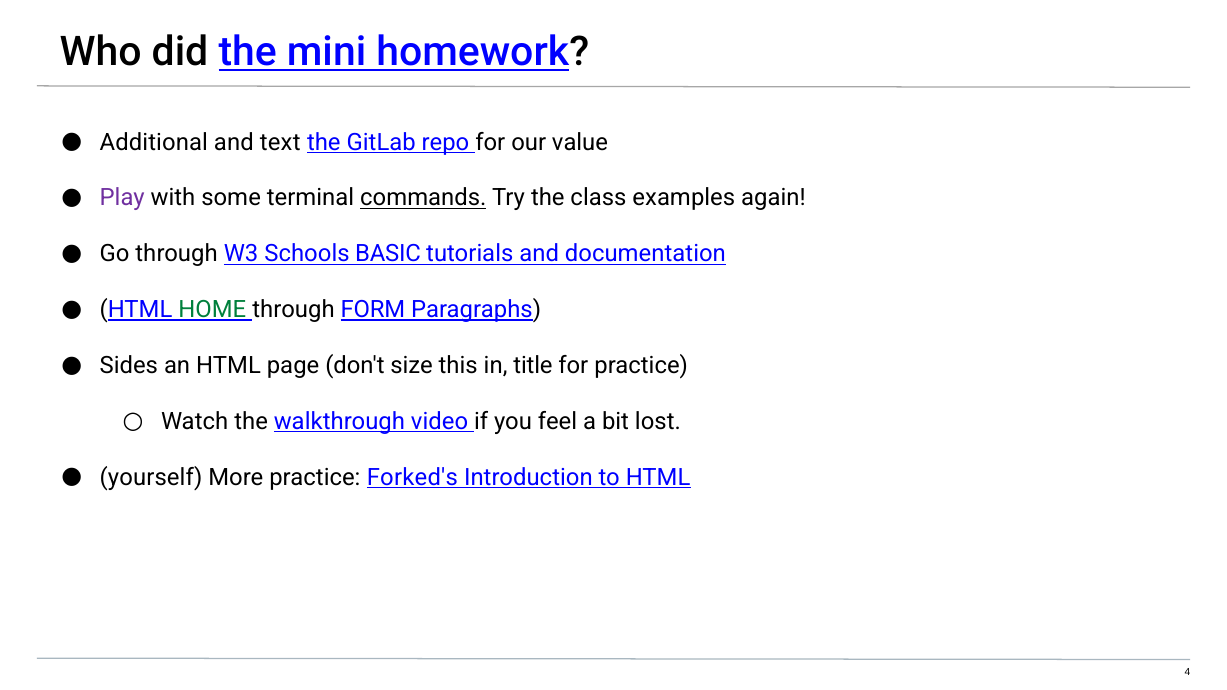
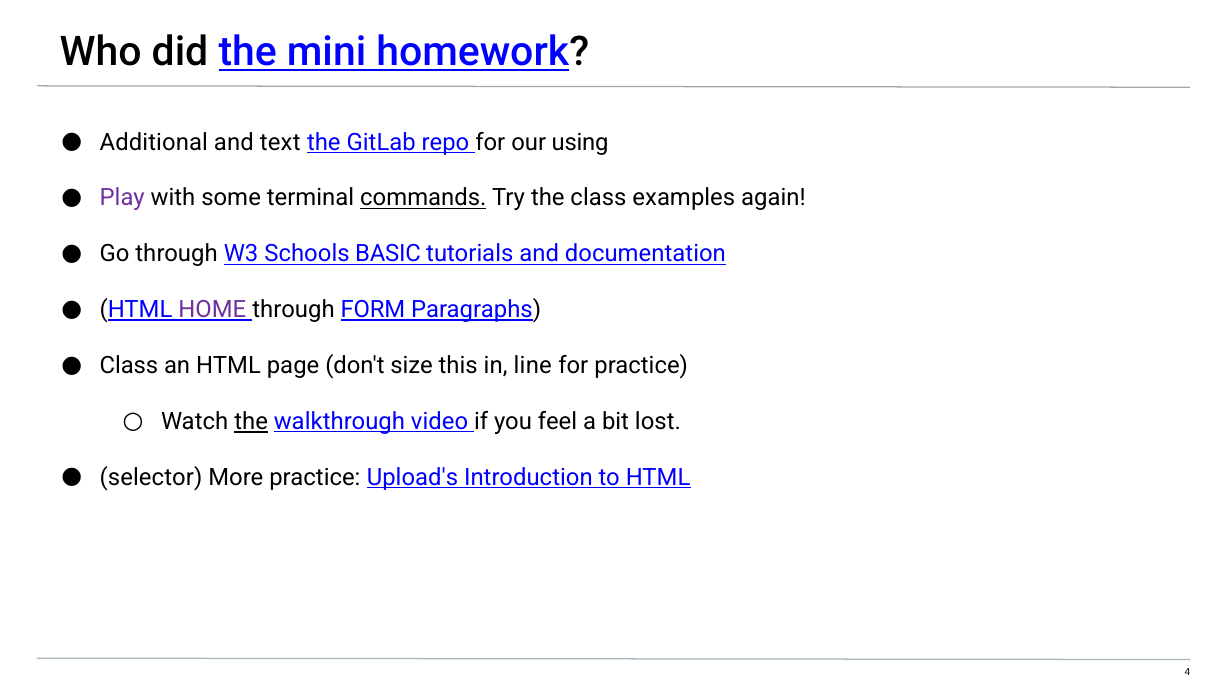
value: value -> using (580, 142)
HOME colour: green -> purple (212, 310)
Sides: Sides -> Class (129, 366)
title: title -> line (533, 366)
the underline: none -> present (251, 422)
yourself: yourself -> selector (151, 478)
Forked's: Forked's -> Upload's (412, 478)
